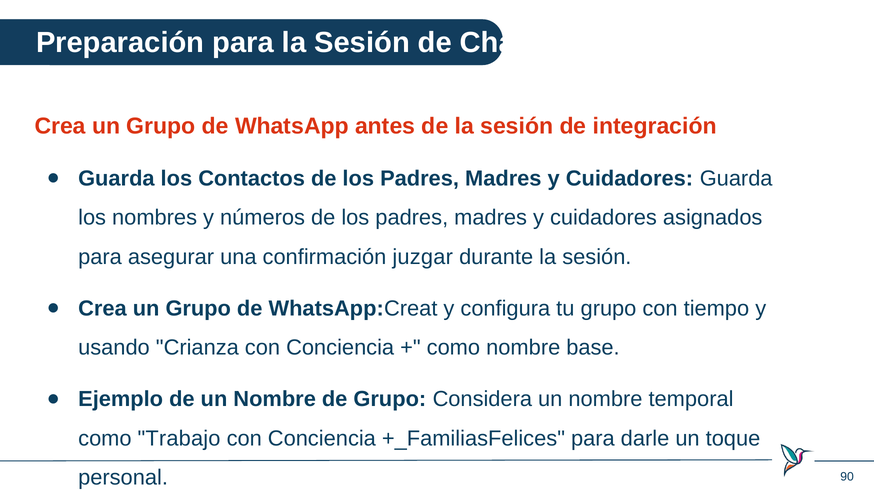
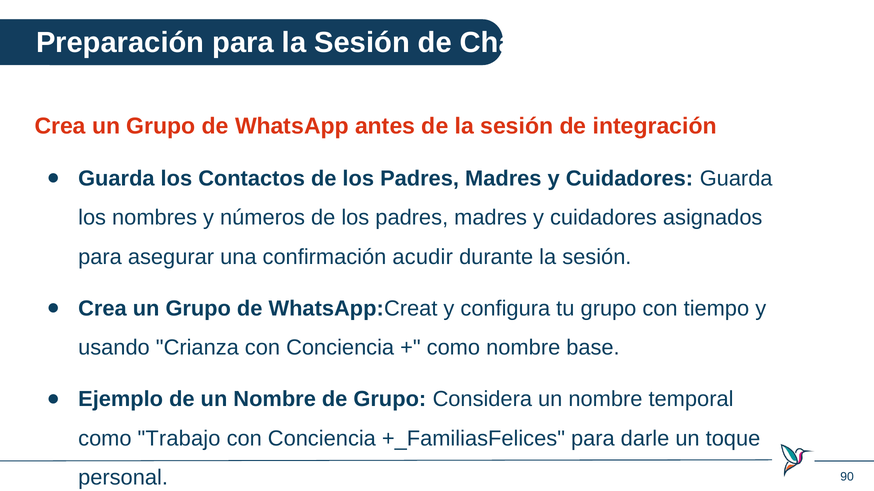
juzgar: juzgar -> acudir (423, 257)
